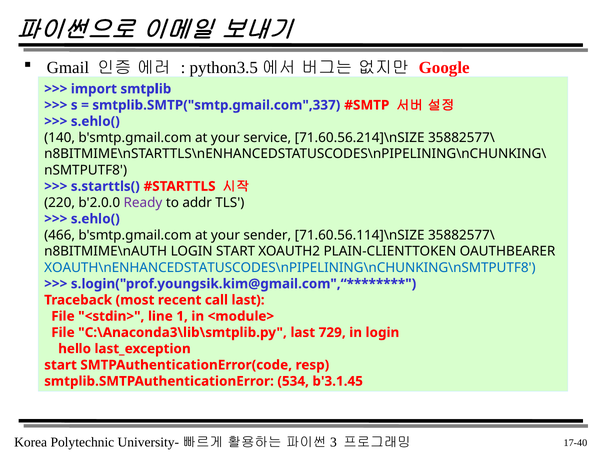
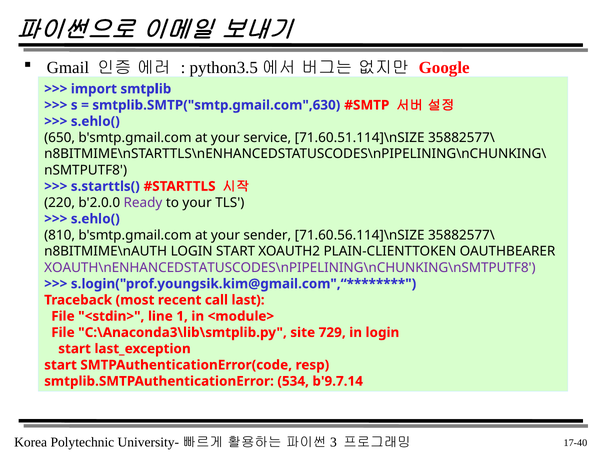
smtplib.SMTP("smtp.gmail.com",337: smtplib.SMTP("smtp.gmail.com",337 -> smtplib.SMTP("smtp.gmail.com",630 (216, 105)
140: 140 -> 650 (60, 138)
71.60.56.214]\nSIZE: 71.60.56.214]\nSIZE -> 71.60.51.114]\nSIZE (360, 138)
to addr: addr -> your (197, 203)
466: 466 -> 810 (60, 235)
XOAUTH\nENHANCEDSTATUSCODES\nPIPELINING\nCHUNKING\nSMTPUTF8 colour: blue -> purple (290, 268)
C:\Anaconda3\lib\smtplib.py last: last -> site (303, 333)
hello: hello -> start (75, 349)
b'3.1.45: b'3.1.45 -> b'9.7.14 (338, 382)
